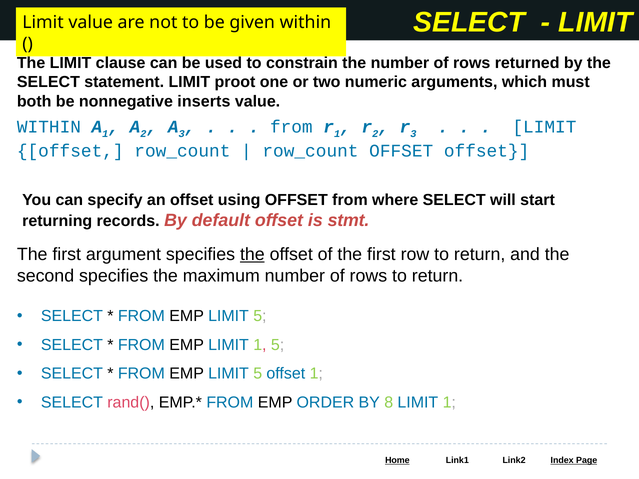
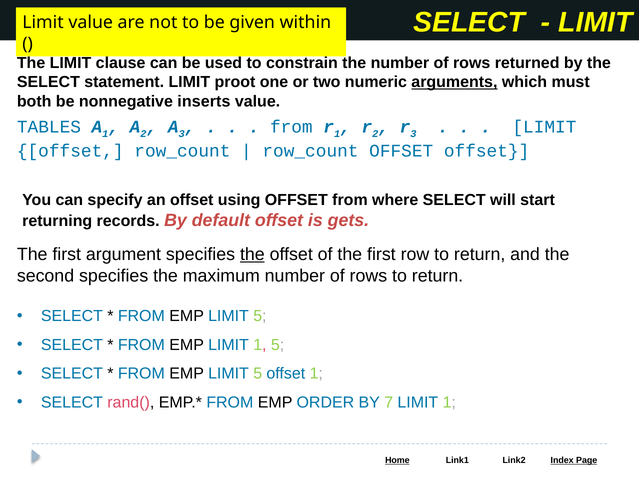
arguments underline: none -> present (454, 82)
WITHIN: WITHIN -> TABLES (49, 127)
stmt: stmt -> gets (348, 221)
8: 8 -> 7 (389, 403)
